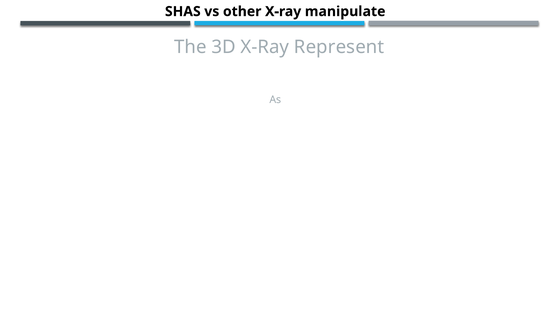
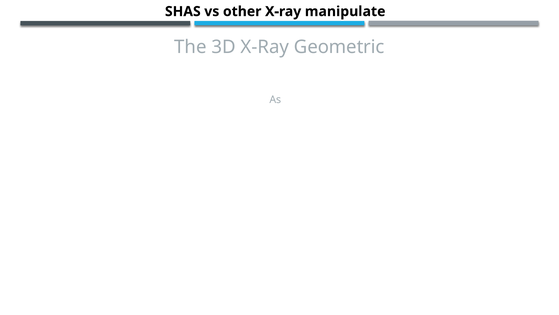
Represent: Represent -> Geometric (339, 47)
